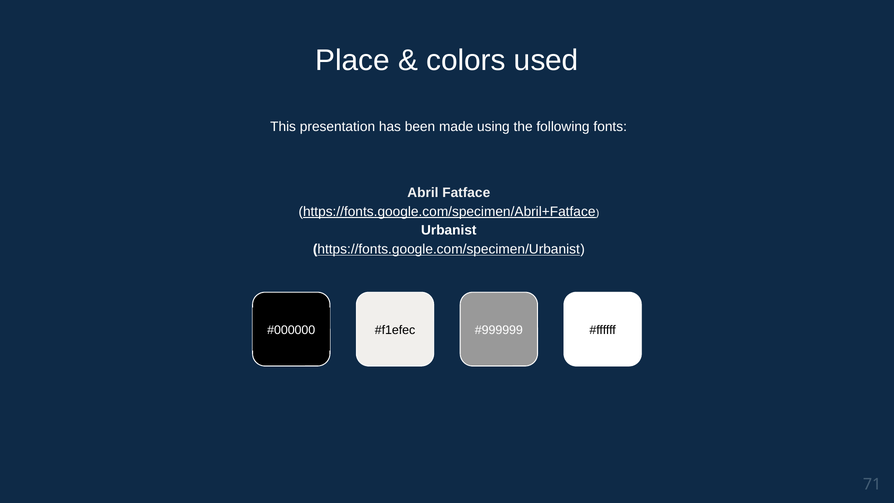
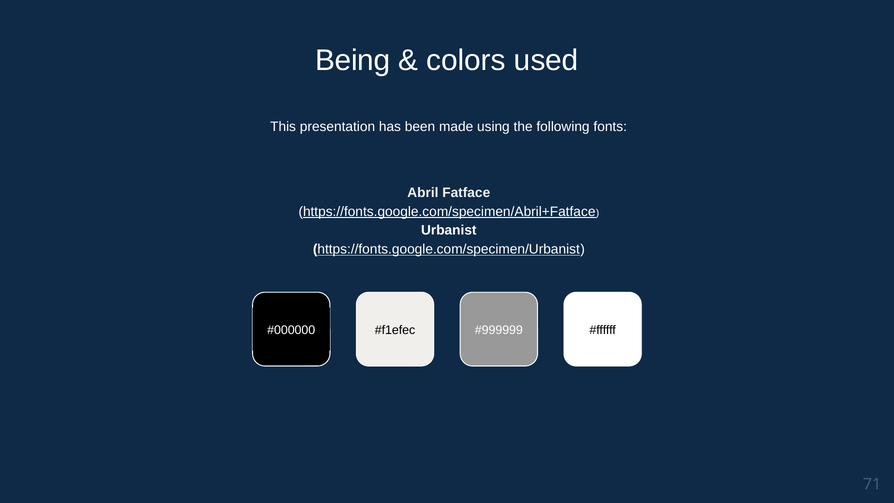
Place: Place -> Being (353, 61)
